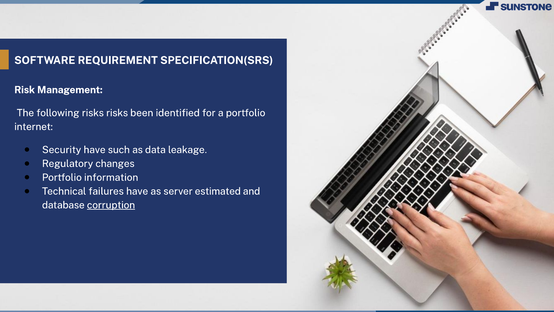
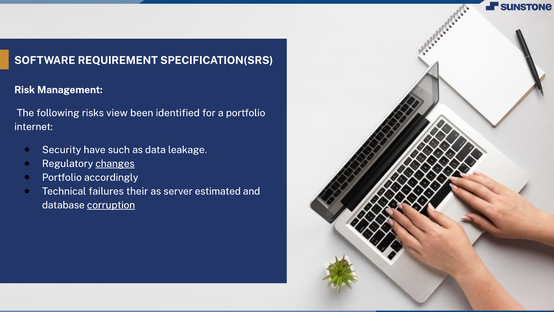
risks risks: risks -> view (117, 113)
changes underline: none -> present (115, 163)
information: information -> accordingly (111, 177)
failures have: have -> their (137, 191)
